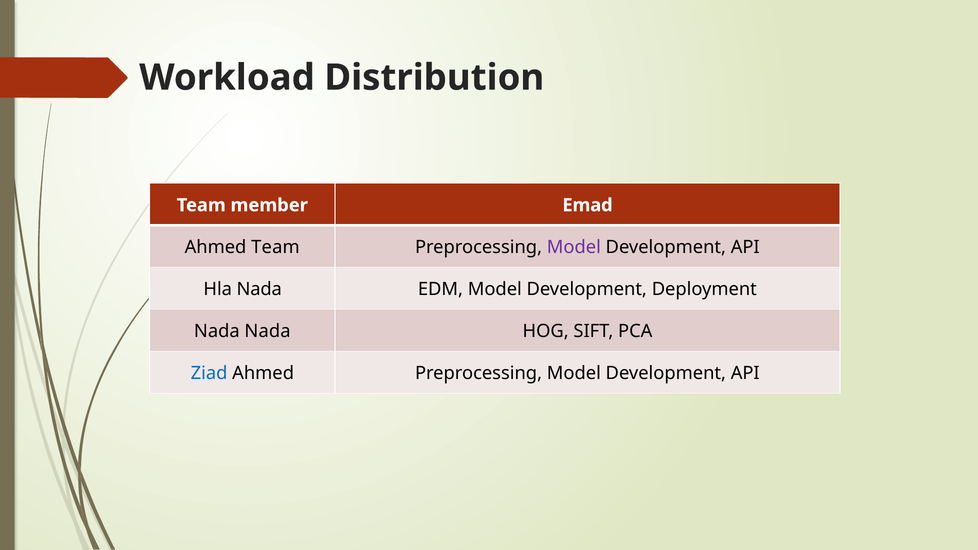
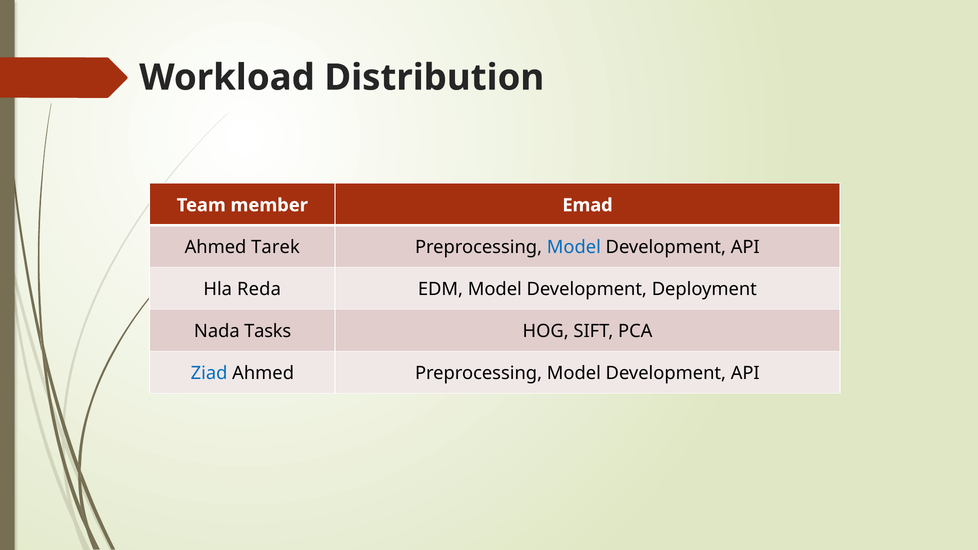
Ahmed Team: Team -> Tarek (276, 247)
Model colour: purple -> blue (574, 247)
Hla Nada: Nada -> Reda (259, 289)
Nada Nada: Nada -> Tasks (268, 331)
